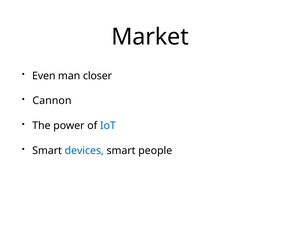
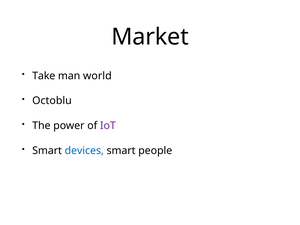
Even: Even -> Take (44, 76)
closer: closer -> world (97, 76)
Cannon: Cannon -> Octoblu (52, 101)
IoT colour: blue -> purple (108, 126)
